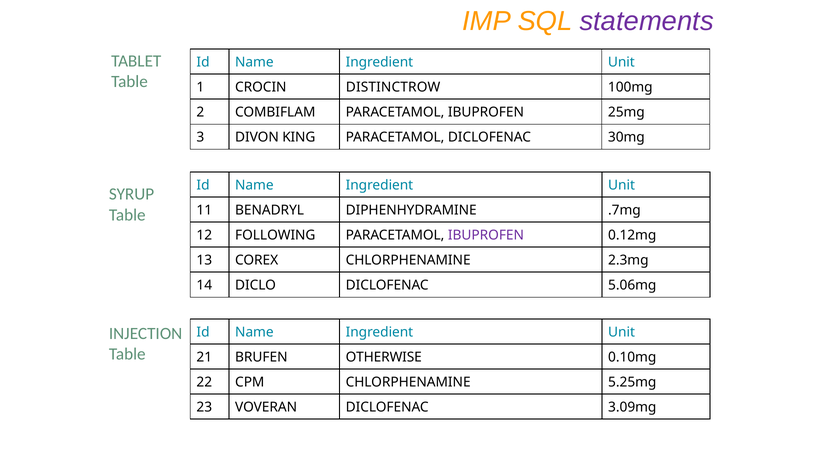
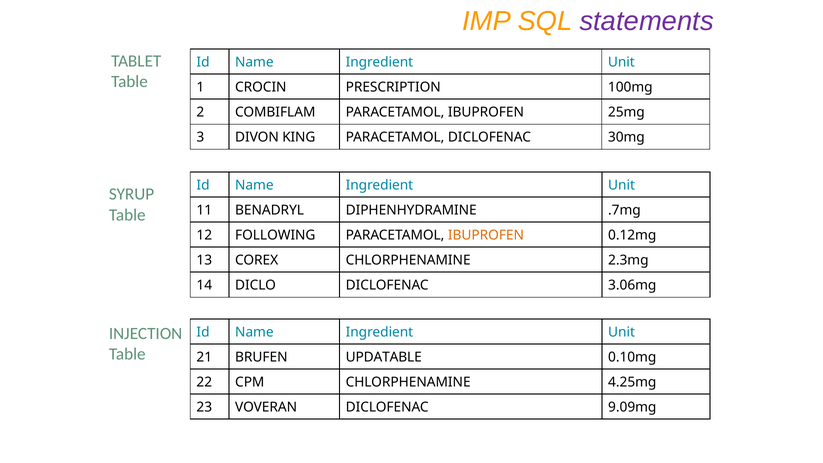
DISTINCTROW: DISTINCTROW -> PRESCRIPTION (393, 87)
IBUPROFEN colour: purple -> orange (486, 235)
5.06mg: 5.06mg -> 3.06mg (632, 285)
OTHERWISE: OTHERWISE -> UPDATABLE (384, 357)
5.25mg: 5.25mg -> 4.25mg (632, 382)
3.09mg: 3.09mg -> 9.09mg (632, 407)
